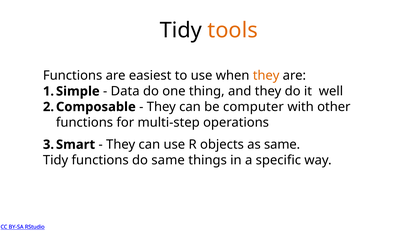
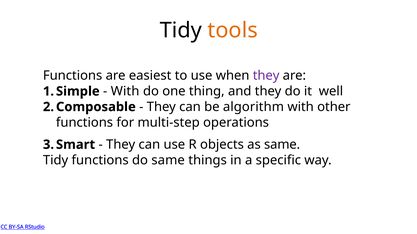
they colour: orange -> purple (266, 76)
Data: Data -> With (125, 91)
computer: computer -> algorithm (253, 107)
